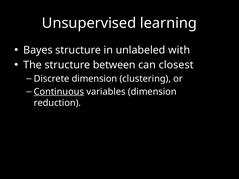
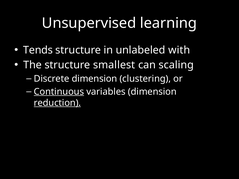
Bayes: Bayes -> Tends (38, 50)
between: between -> smallest (114, 65)
closest: closest -> scaling (176, 65)
reduction underline: none -> present (57, 103)
